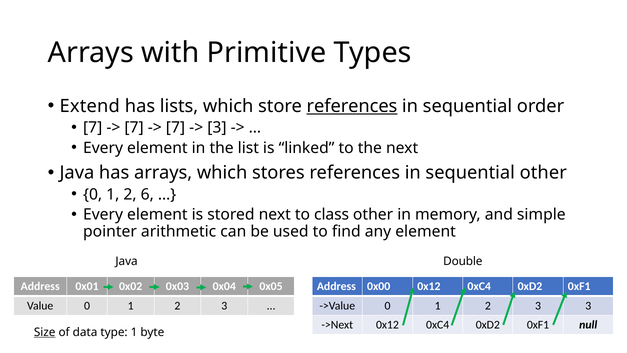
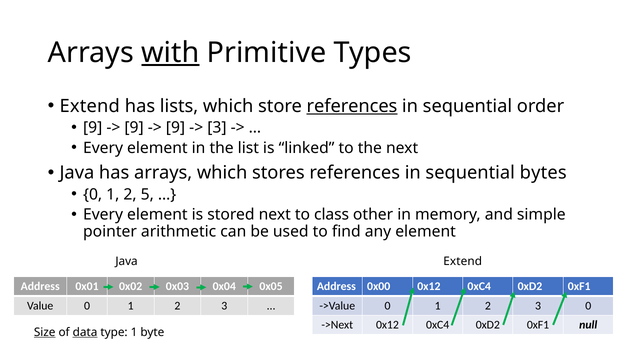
with underline: none -> present (170, 53)
7: 7 -> 9 (93, 128)
7: 7 -> 9 (134, 128)
7: 7 -> 9 (175, 128)
sequential other: other -> bytes (543, 173)
6: 6 -> 5 (147, 194)
Java Double: Double -> Extend (463, 261)
3 3: 3 -> 0 (588, 305)
data underline: none -> present (85, 332)
